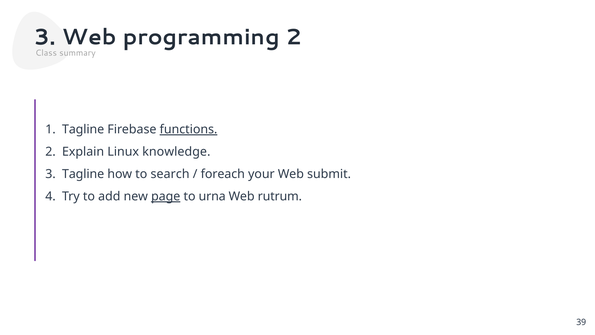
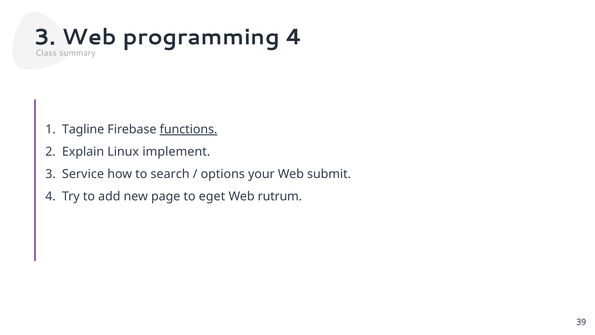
programming 2: 2 -> 4 (294, 37)
knowledge: knowledge -> implement (176, 152)
3 Tagline: Tagline -> Service (83, 174)
foreach: foreach -> options (223, 174)
page underline: present -> none (166, 196)
urna: urna -> eget (212, 196)
